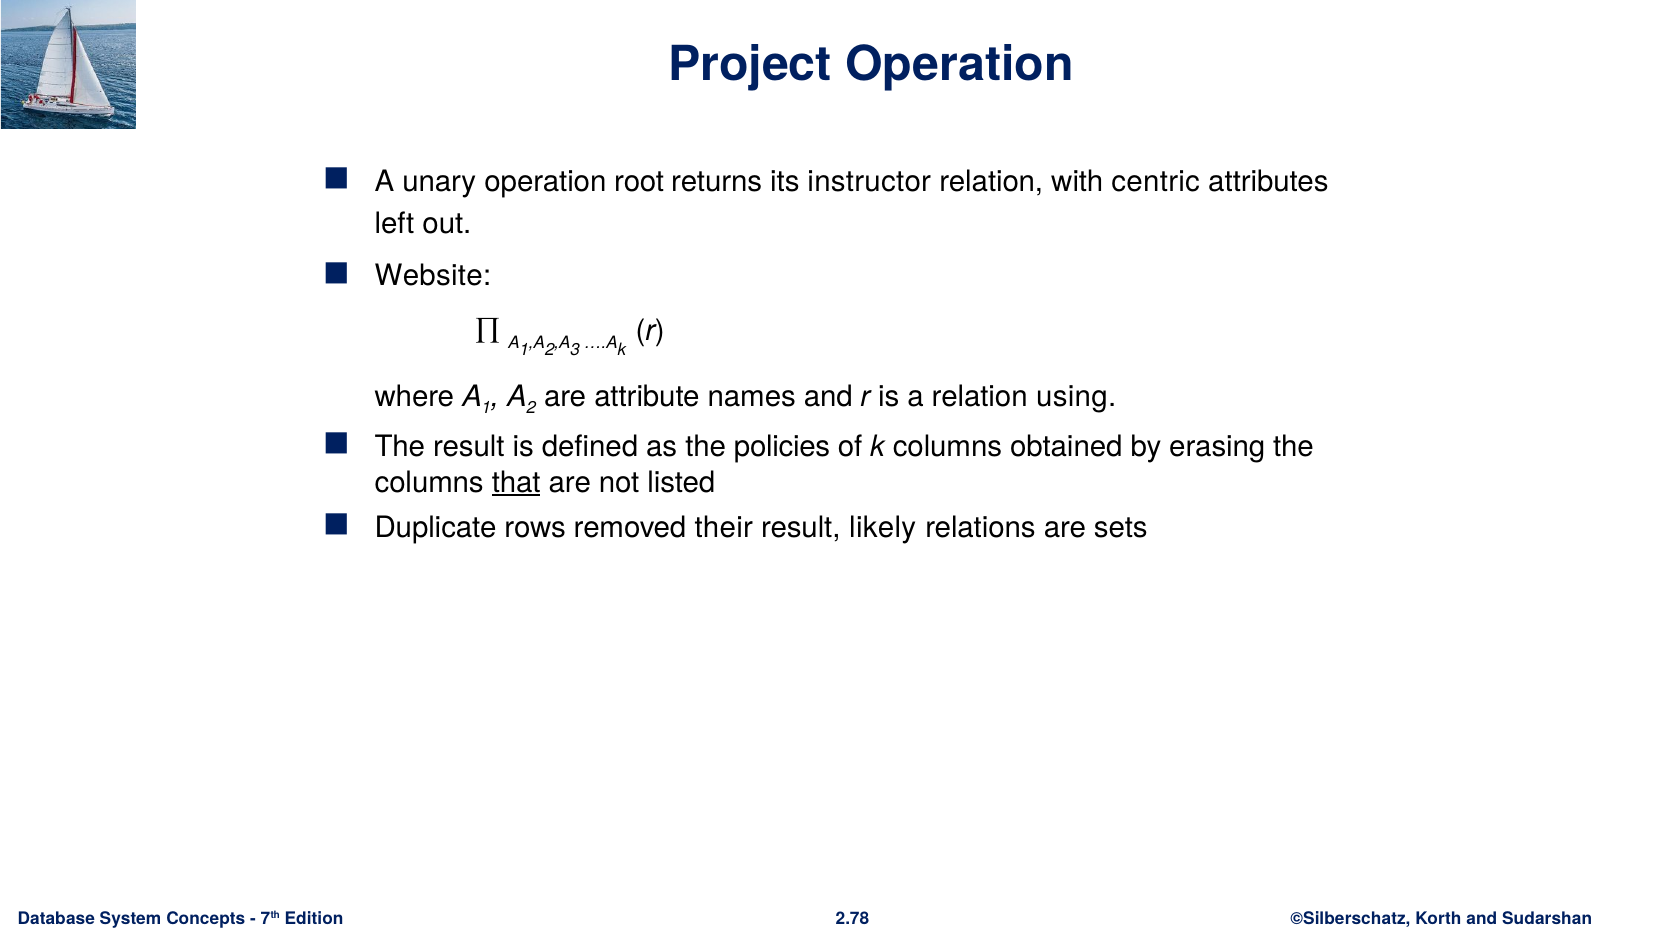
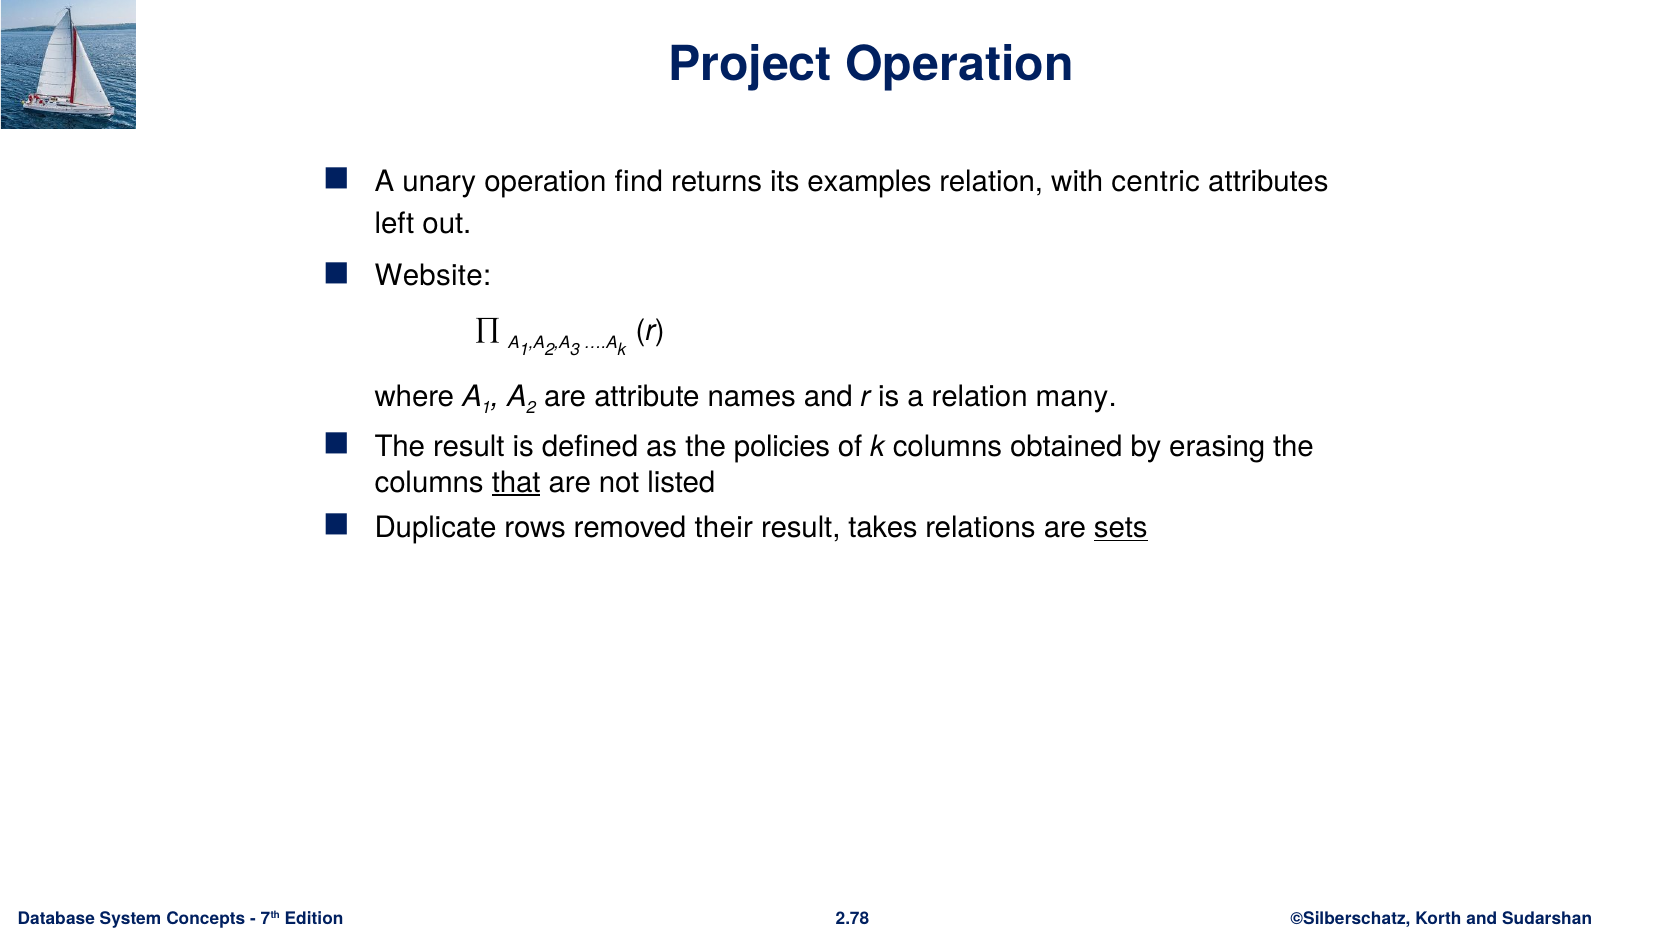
root: root -> find (639, 181)
instructor: instructor -> examples (870, 181)
using: using -> many (1076, 397)
likely: likely -> takes (883, 528)
sets underline: none -> present (1121, 528)
